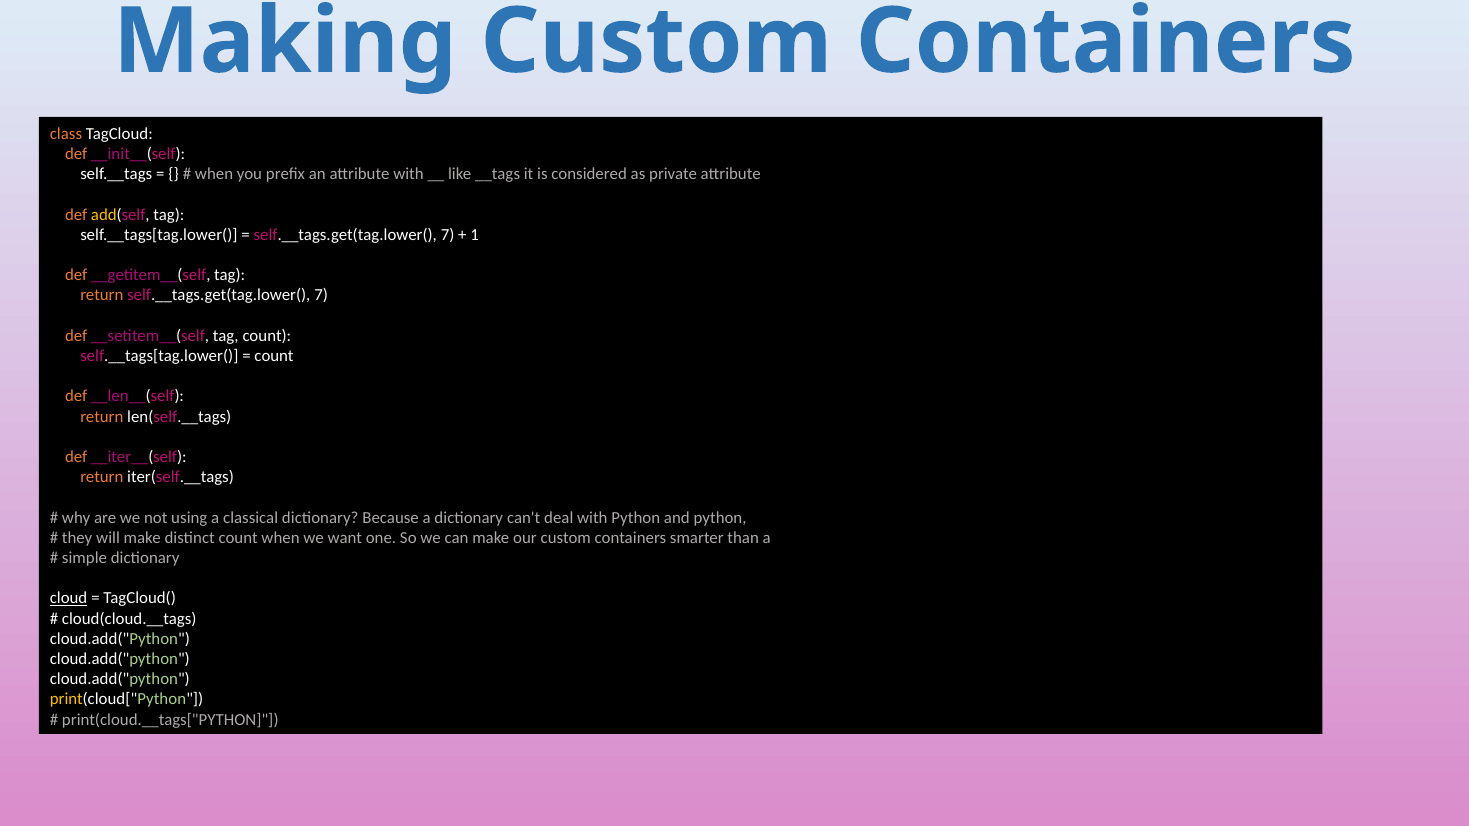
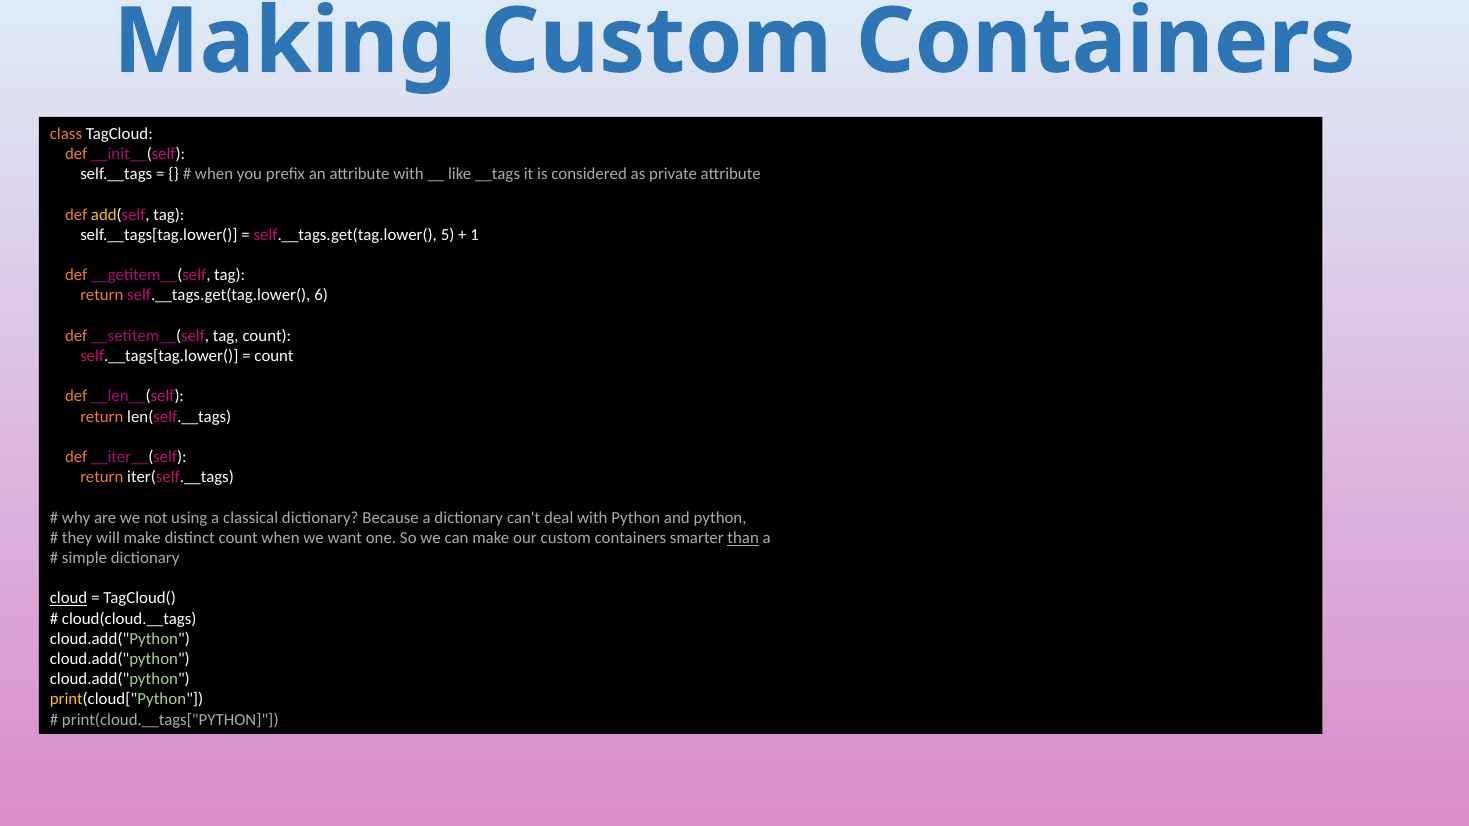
7: 7 -> 5 (448, 235)
return self.__tags.get(tag.lower( 7: 7 -> 6 (321, 295)
than underline: none -> present (743, 538)
